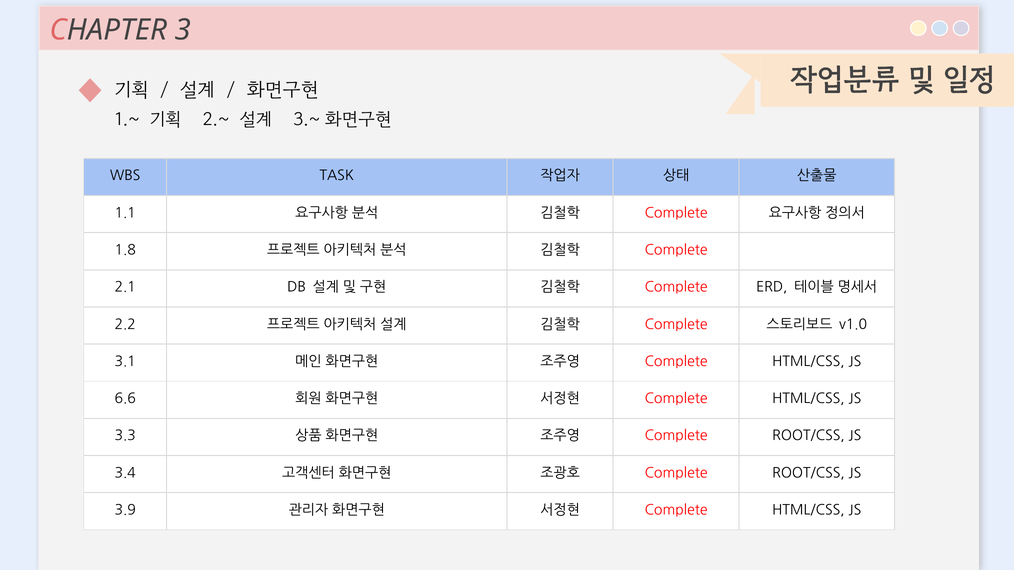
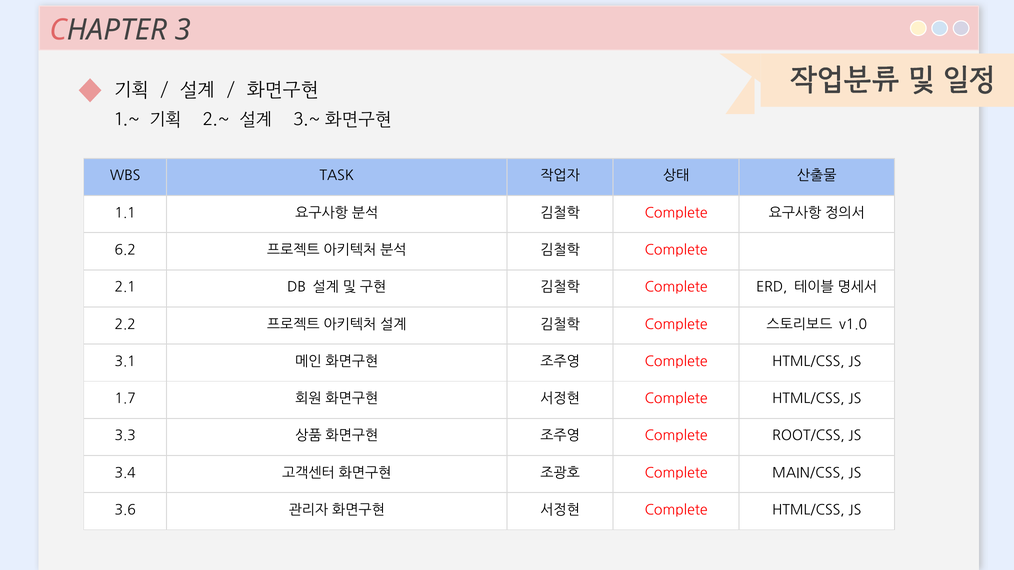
1.8: 1.8 -> 6.2 (125, 250)
6.6: 6.6 -> 1.7 (125, 399)
ROOT/CSS: ROOT/CSS -> MAIN/CSS (808, 473)
3.9: 3.9 -> 3.6 (125, 510)
